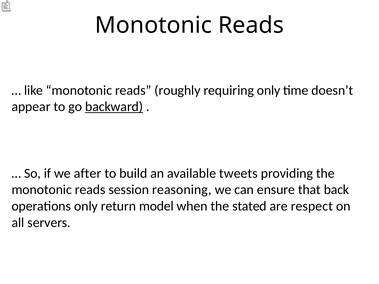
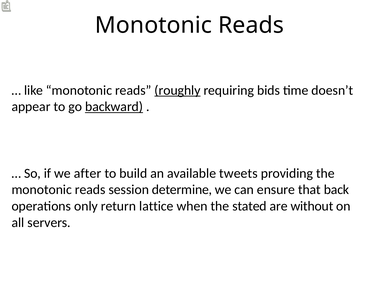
roughly underline: none -> present (177, 90)
requiring only: only -> bids (269, 90)
reasoning: reasoning -> determine (182, 190)
model: model -> lattice (156, 206)
respect: respect -> without (312, 206)
